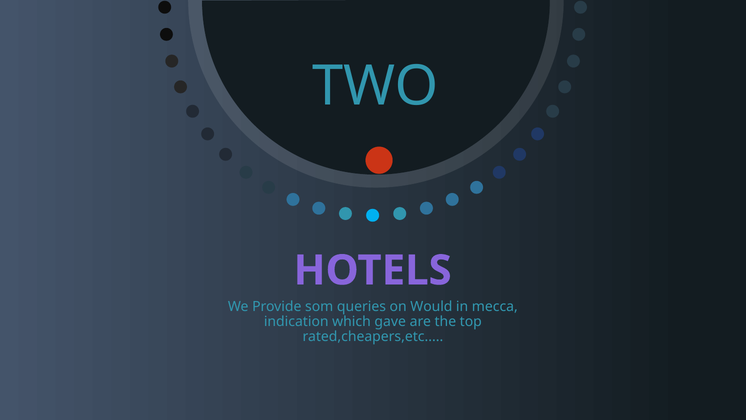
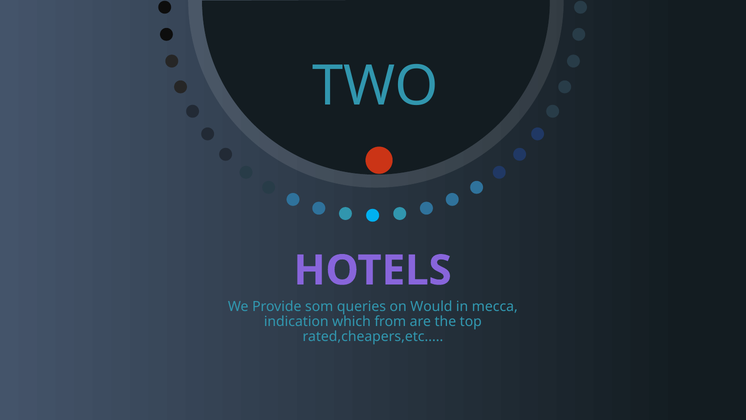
gave: gave -> from (390, 321)
